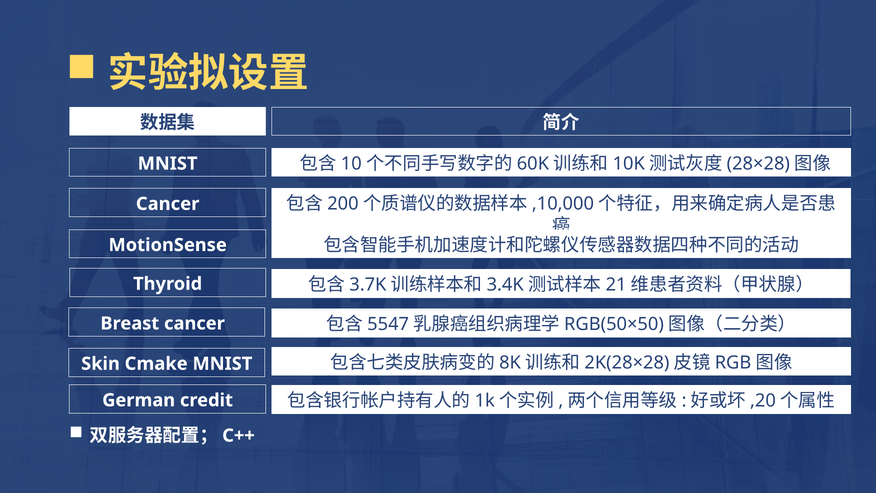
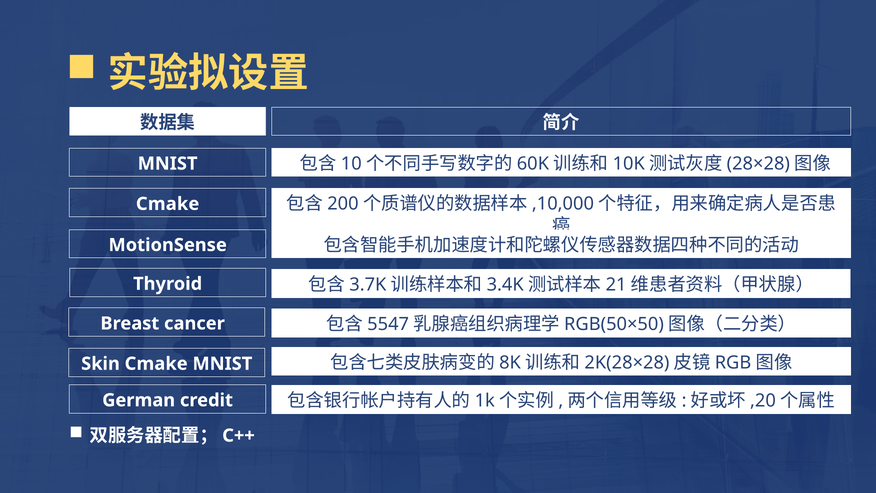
Cancer: Cancer -> Cmake (168, 204)
